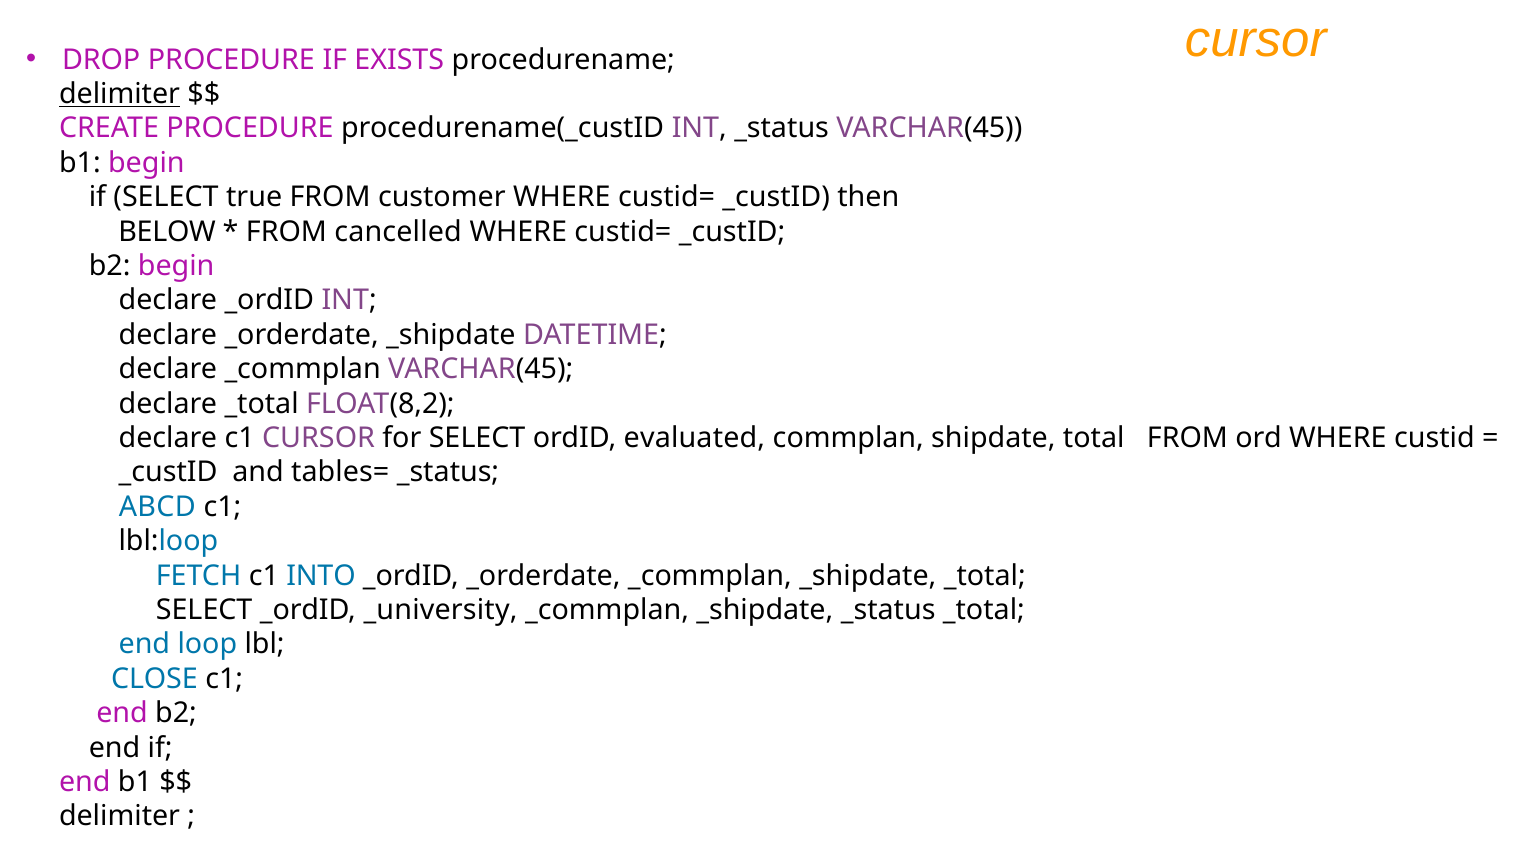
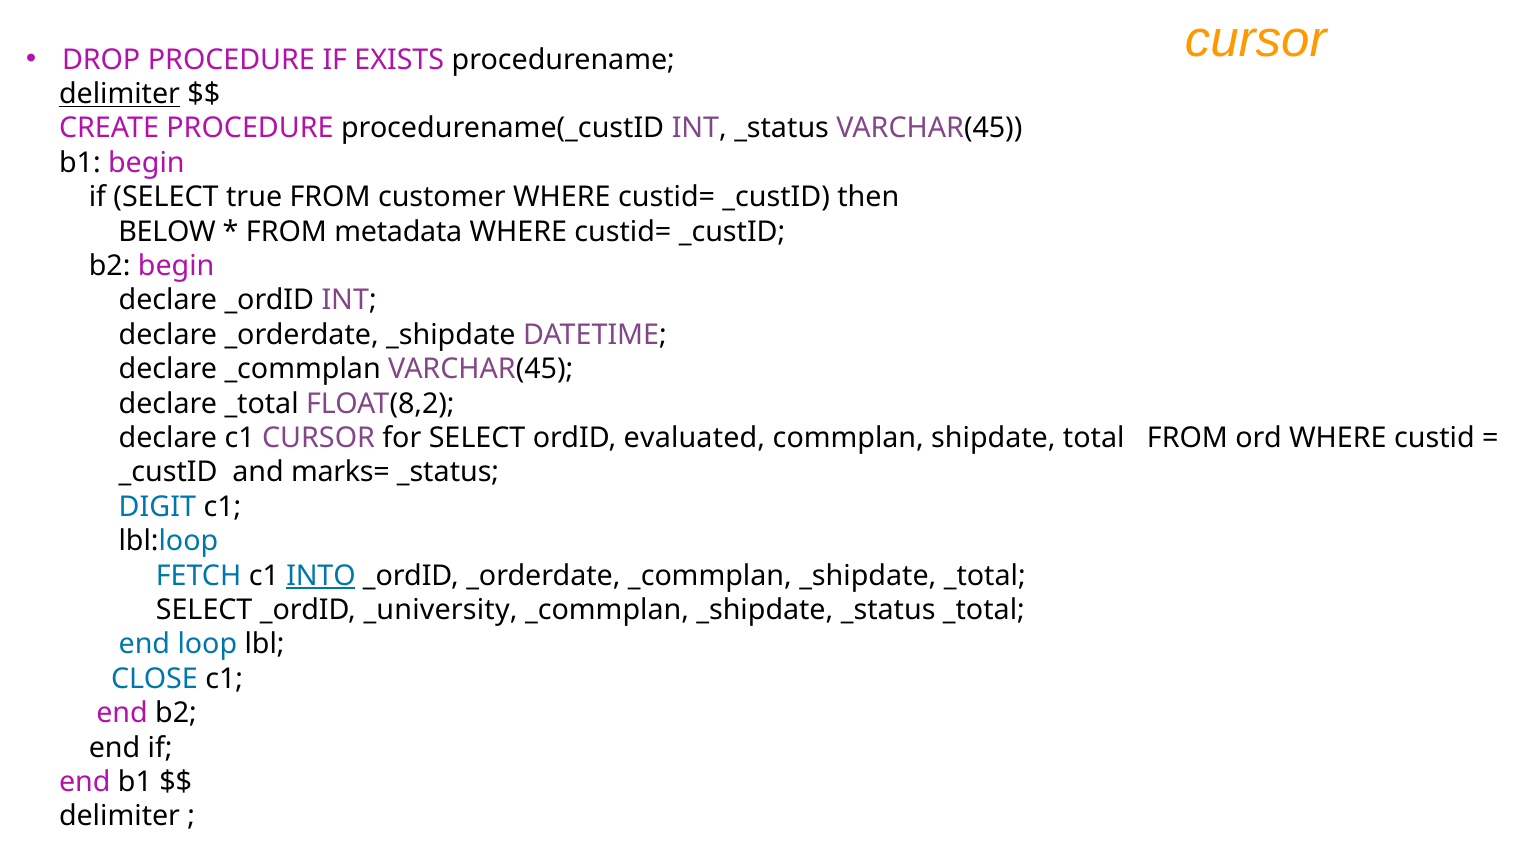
cancelled: cancelled -> metadata (398, 232)
tables=: tables= -> marks= (340, 472)
ABCD: ABCD -> DIGIT (157, 507)
INTO underline: none -> present (321, 576)
